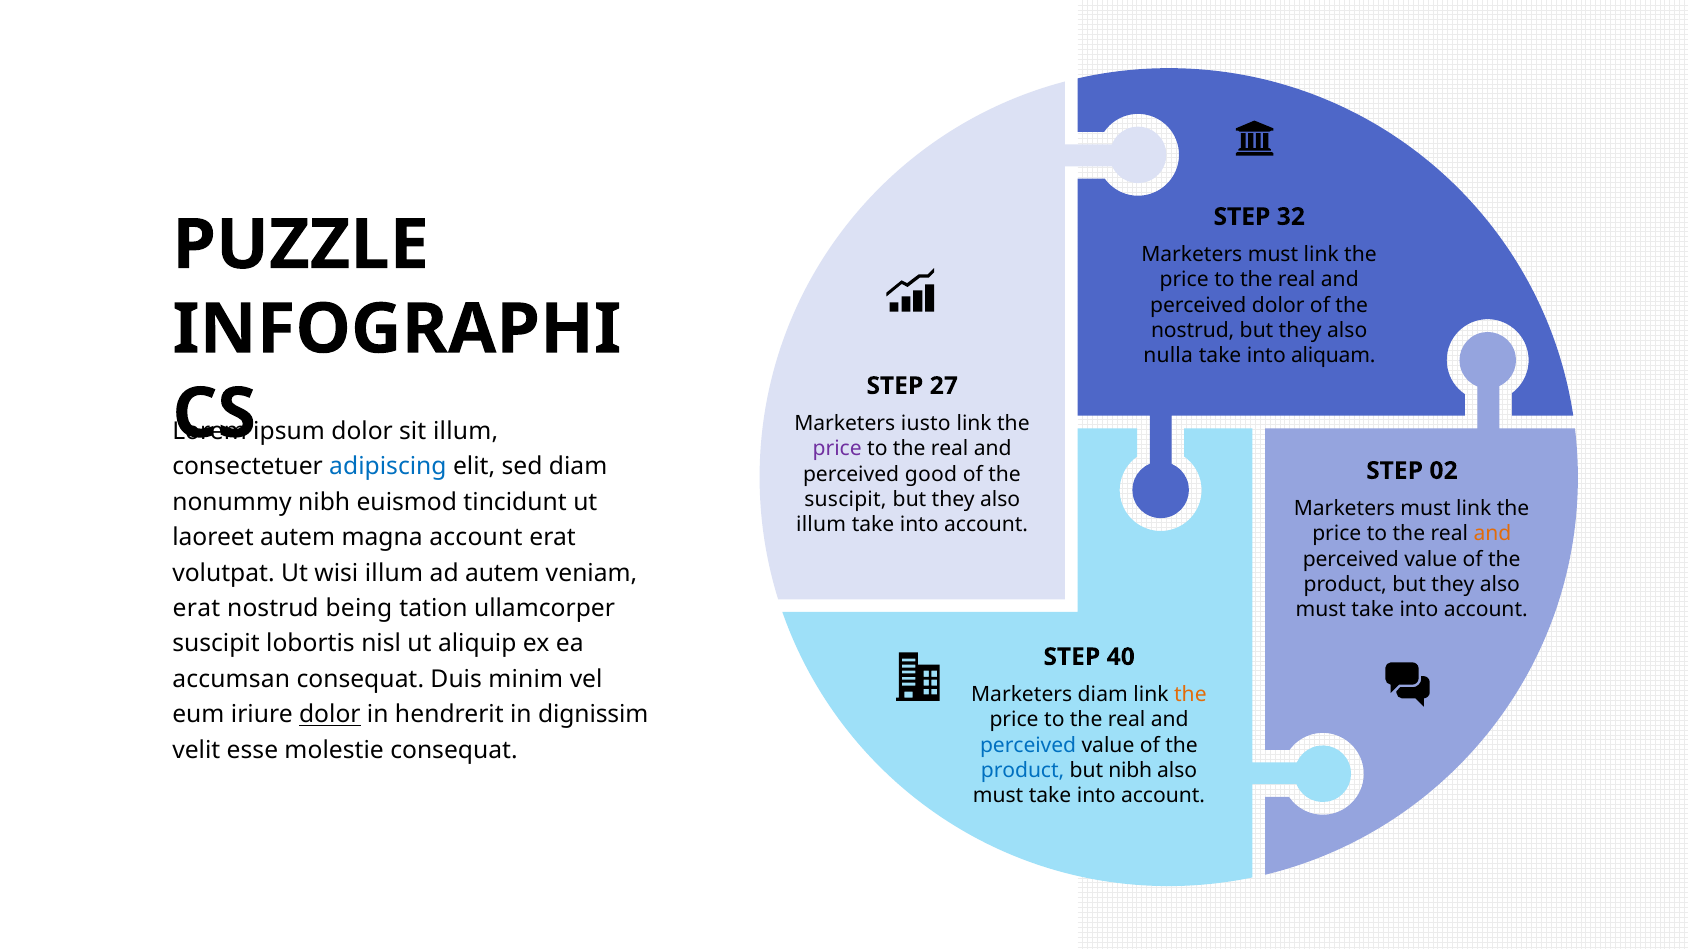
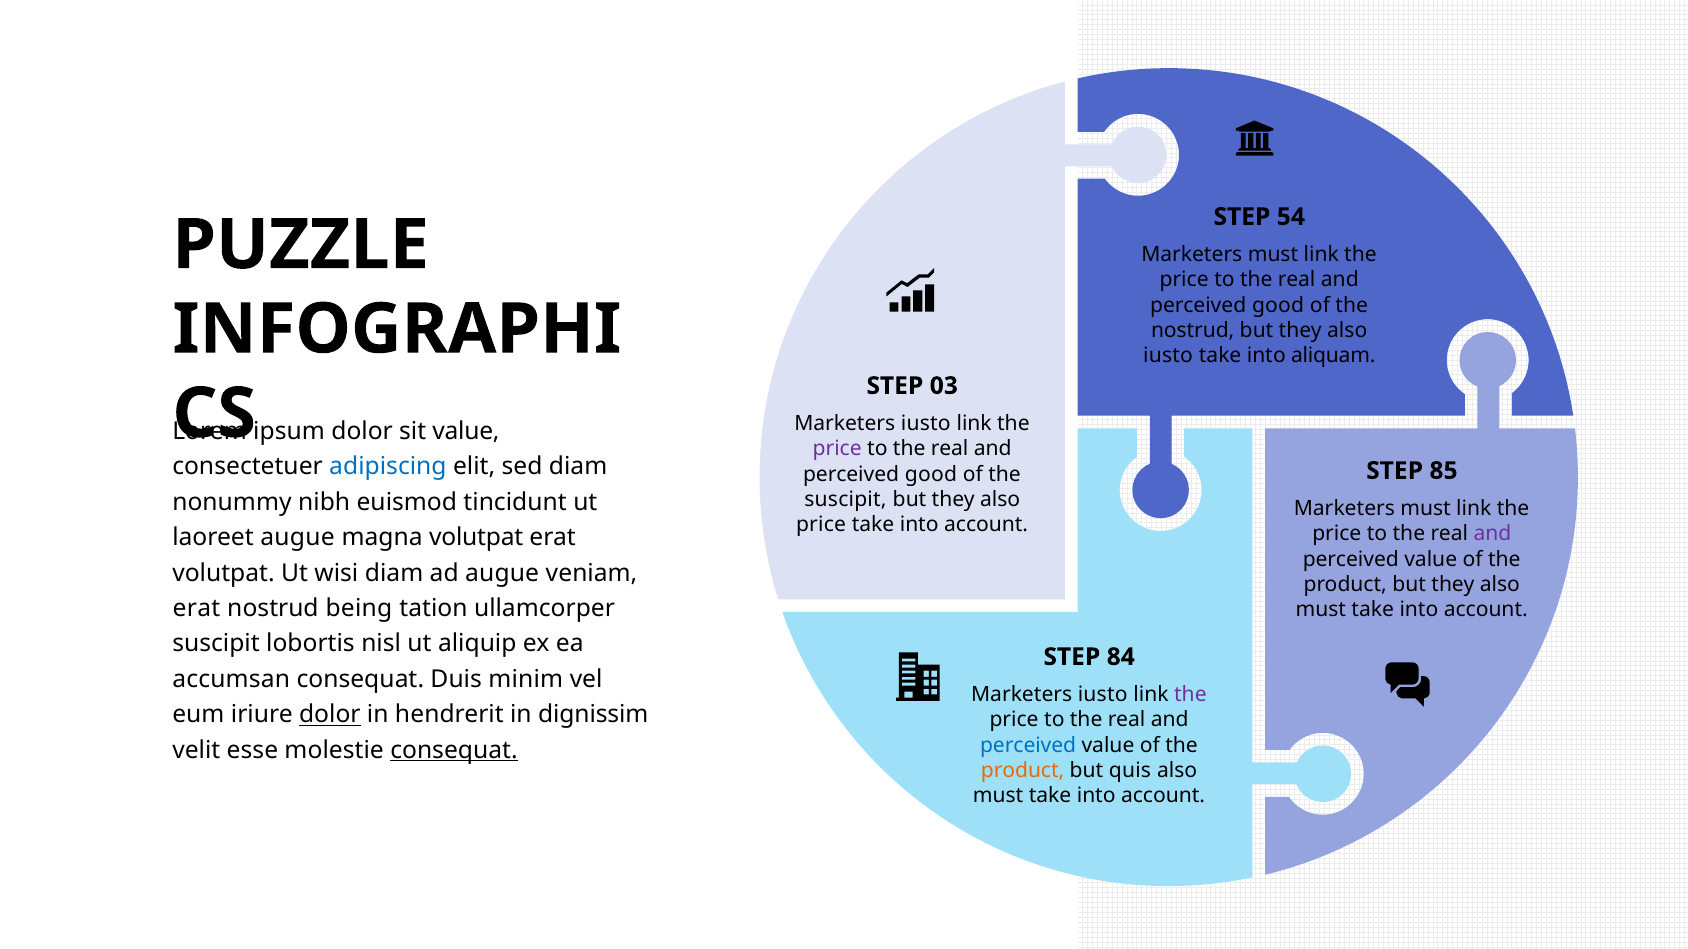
32: 32 -> 54 (1291, 217)
dolor: dolor -> good (1278, 305)
nulla: nulla -> iusto (1168, 356)
27: 27 -> 03 (944, 386)
sit illum: illum -> value (466, 432)
02: 02 -> 85 (1444, 471)
illum: illum -> price (821, 525)
and colour: orange -> purple (1492, 534)
laoreet autem: autem -> augue (298, 538)
magna account: account -> volutpat (476, 538)
wisi illum: illum -> diam (394, 573)
ad autem: autem -> augue (502, 573)
40: 40 -> 84 (1121, 657)
diam: diam -> iusto (1103, 695)
the colour: orange -> purple (1190, 695)
consequat underline: none -> present (454, 751)
product colour: blue -> orange (1023, 771)
but nibh: nibh -> quis (1130, 771)
